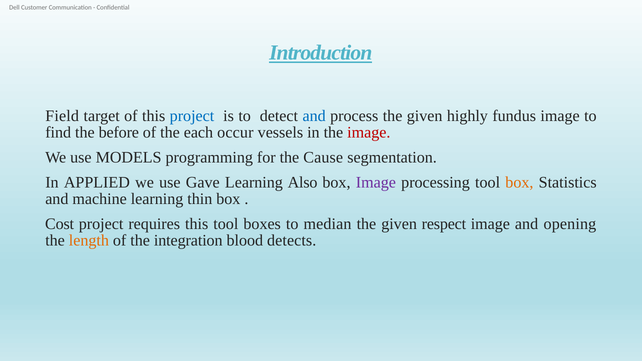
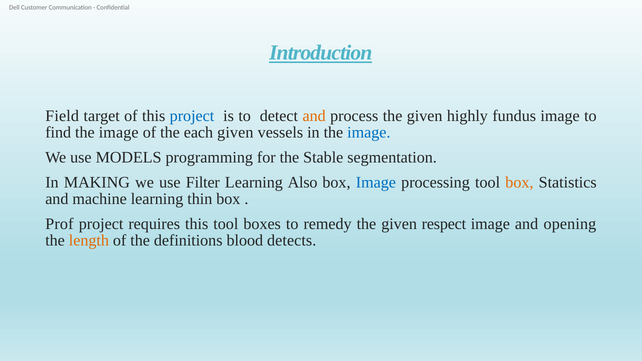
and colour: blue -> orange (314, 116)
find the before: before -> image (119, 133)
each occur: occur -> given (235, 133)
image colour: red -> blue (369, 133)
Cause: Cause -> Stable (323, 158)
APPLIED: APPLIED -> MAKING (97, 183)
Gave: Gave -> Filter (203, 183)
Image colour: purple -> blue (376, 183)
Cost: Cost -> Prof (59, 224)
median: median -> remedy (328, 224)
integration: integration -> definitions (188, 241)
